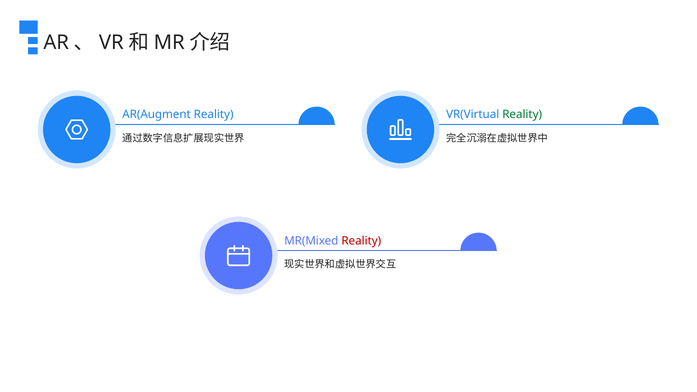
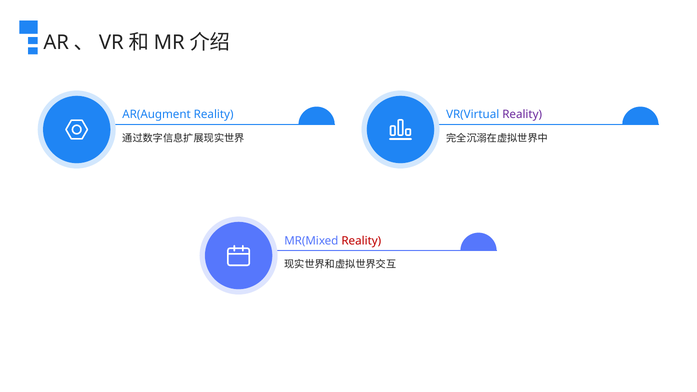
Reality colour: green -> purple (522, 115)
